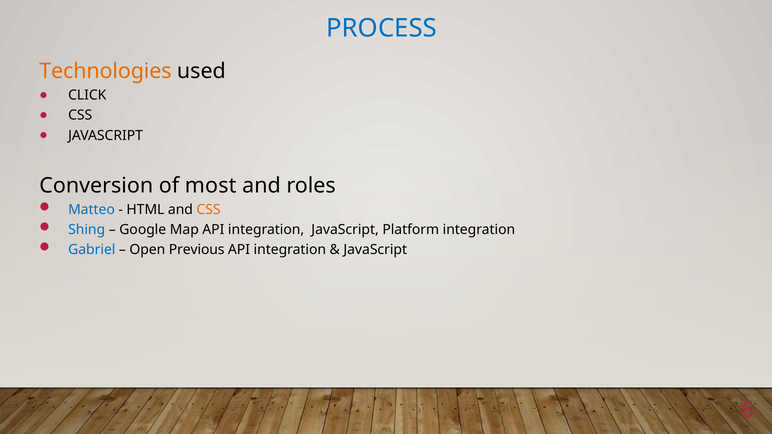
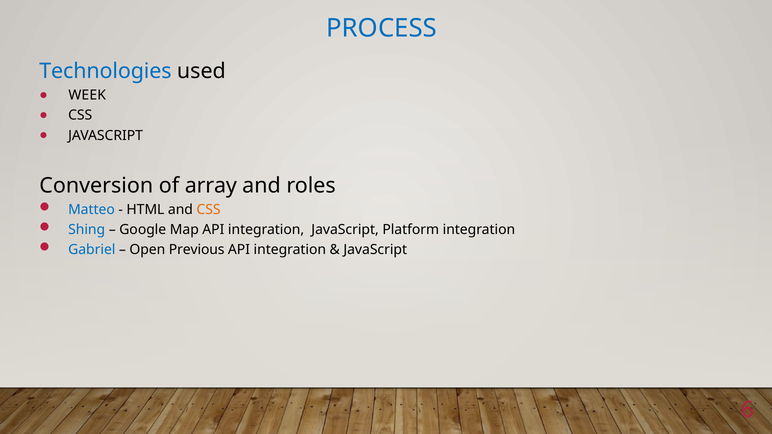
Technologies colour: orange -> blue (105, 71)
CLICK: CLICK -> WEEK (87, 95)
most: most -> array (211, 186)
